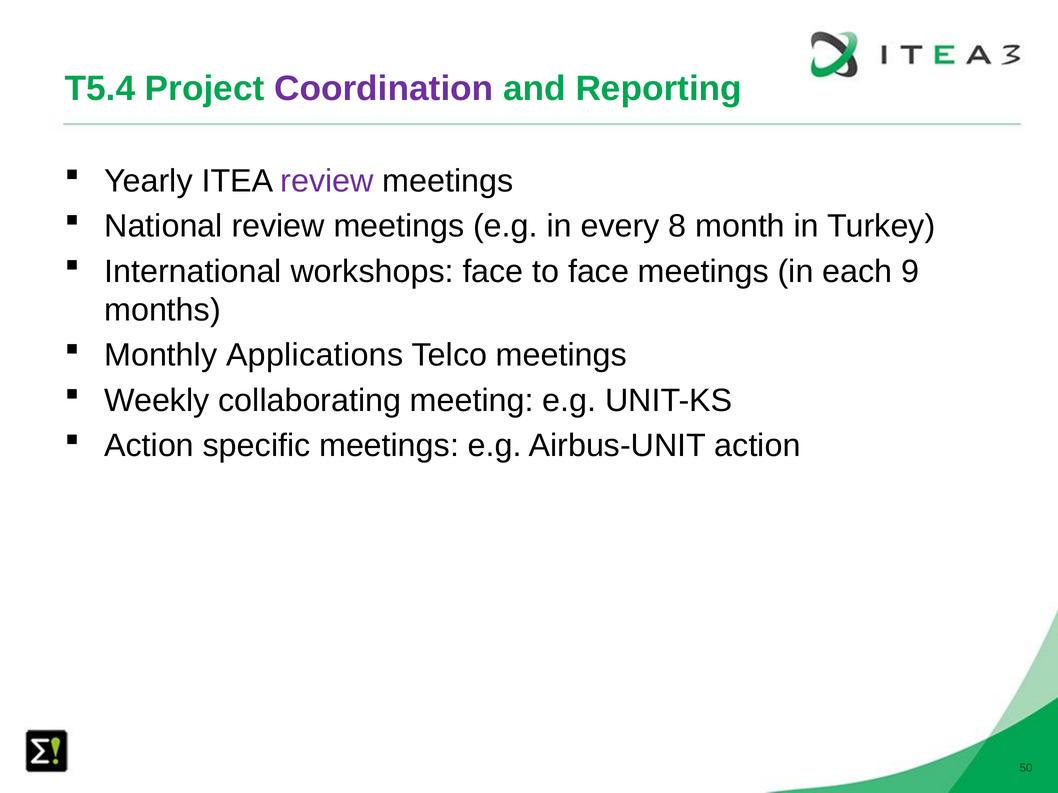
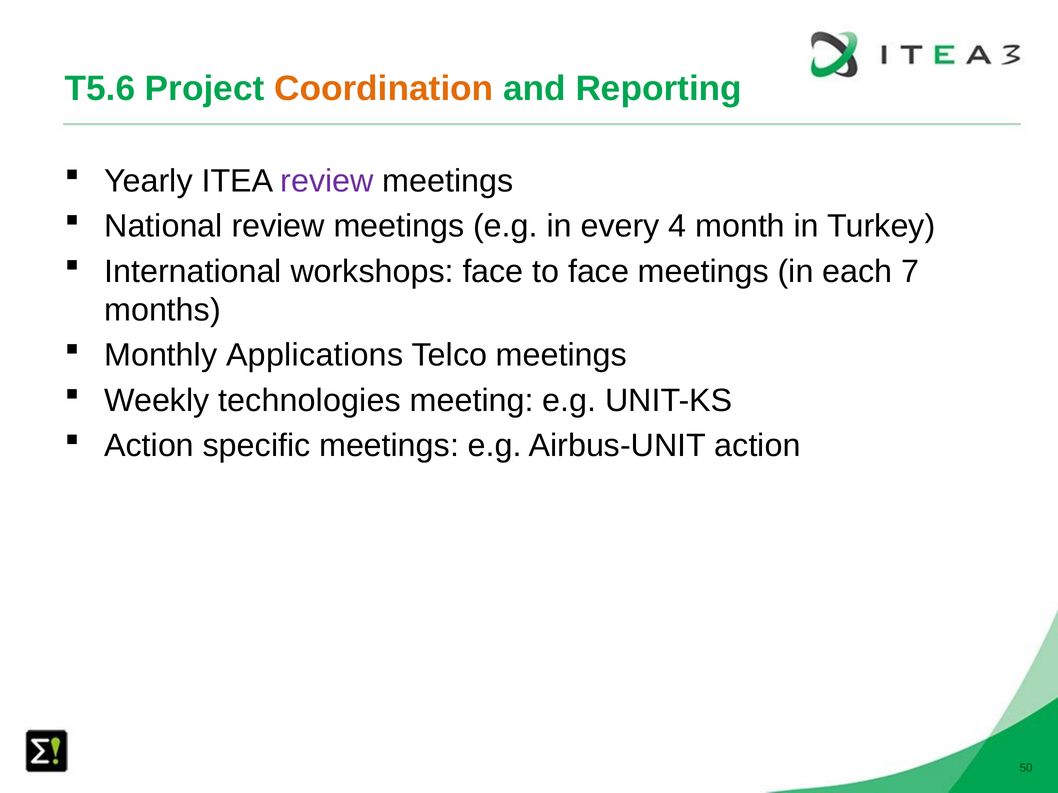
T5.4: T5.4 -> T5.6 (100, 88)
Coordination colour: purple -> orange (384, 88)
8: 8 -> 4 (677, 226)
9: 9 -> 7 (910, 272)
collaborating: collaborating -> technologies (310, 401)
